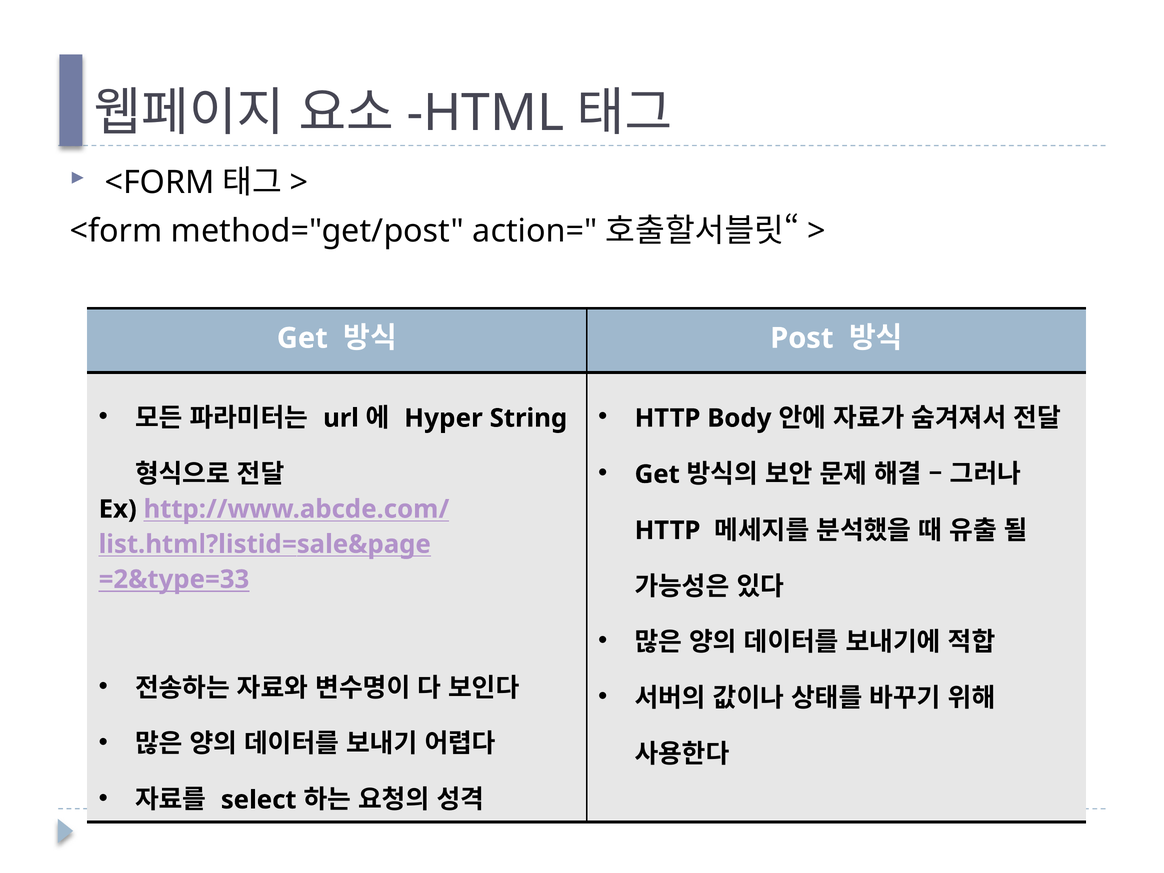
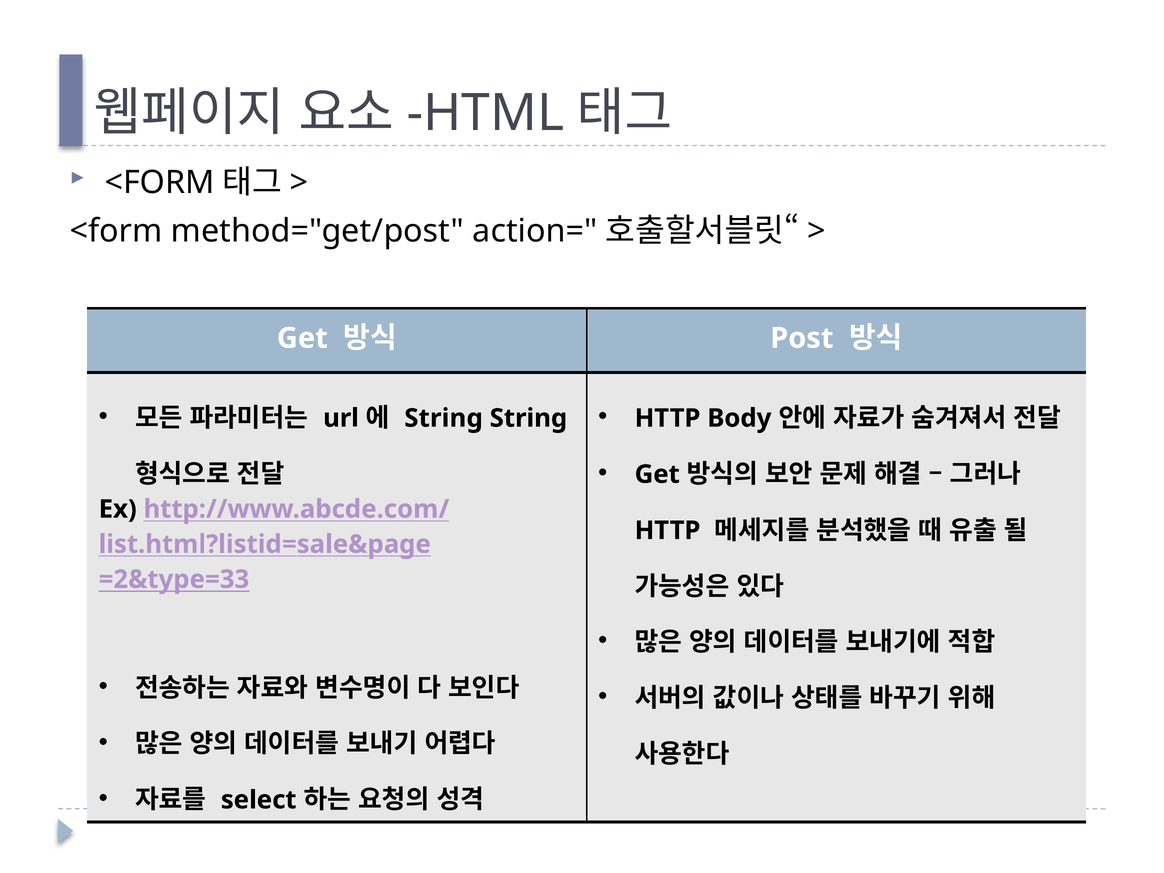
Hyper: Hyper -> String (444, 418)
